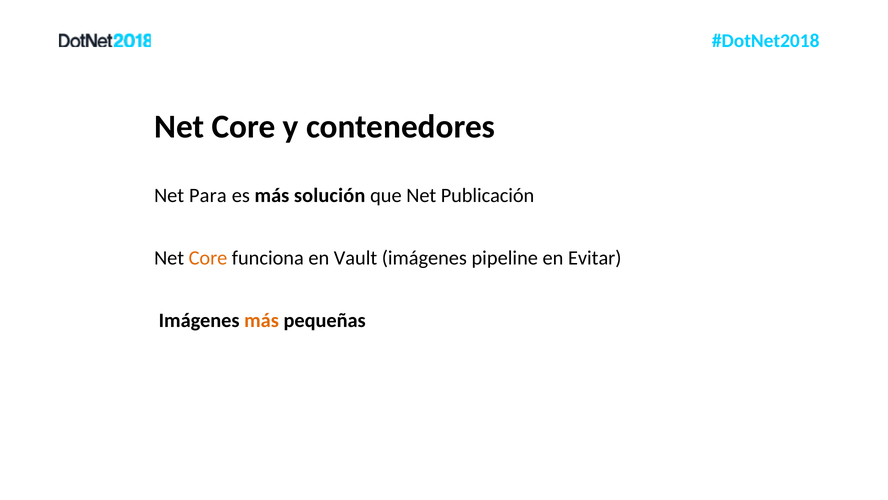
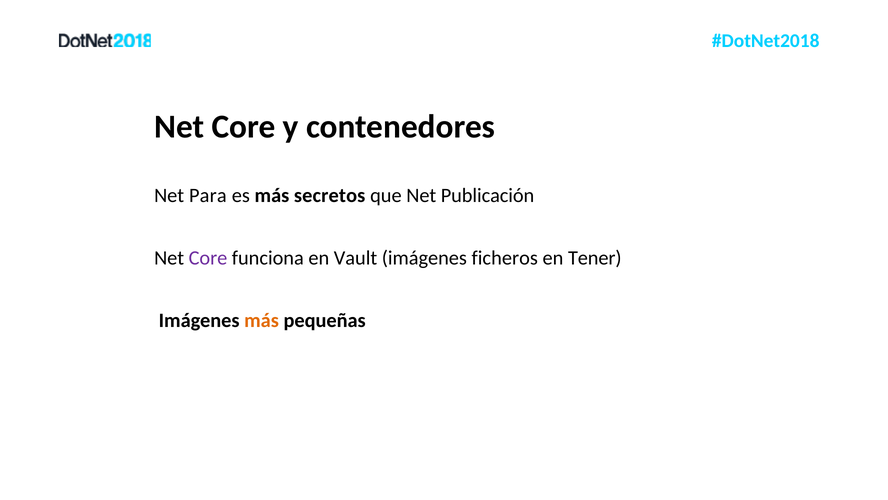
solución: solución -> secretos (330, 195)
Core colour: orange -> purple (208, 258)
pipeline: pipeline -> ficheros (505, 258)
Evitar: Evitar -> Tener (595, 258)
